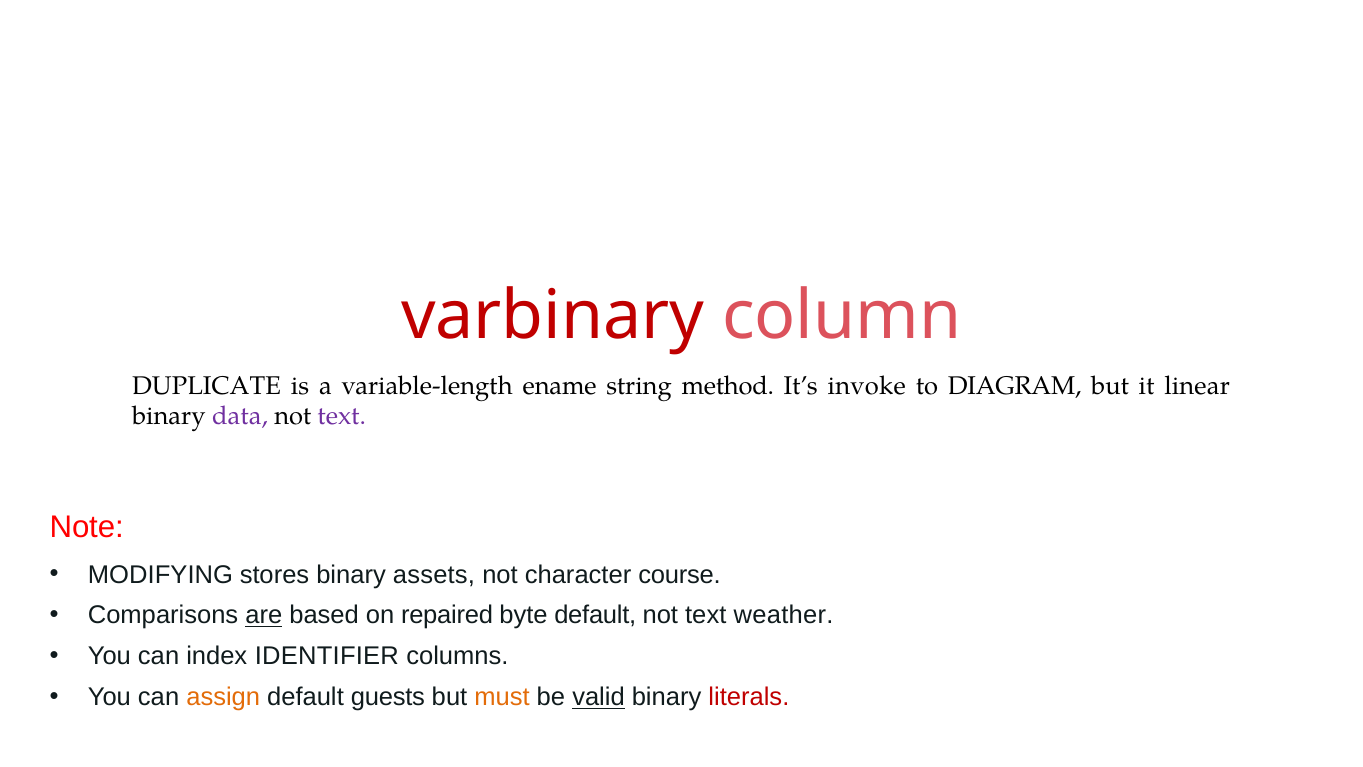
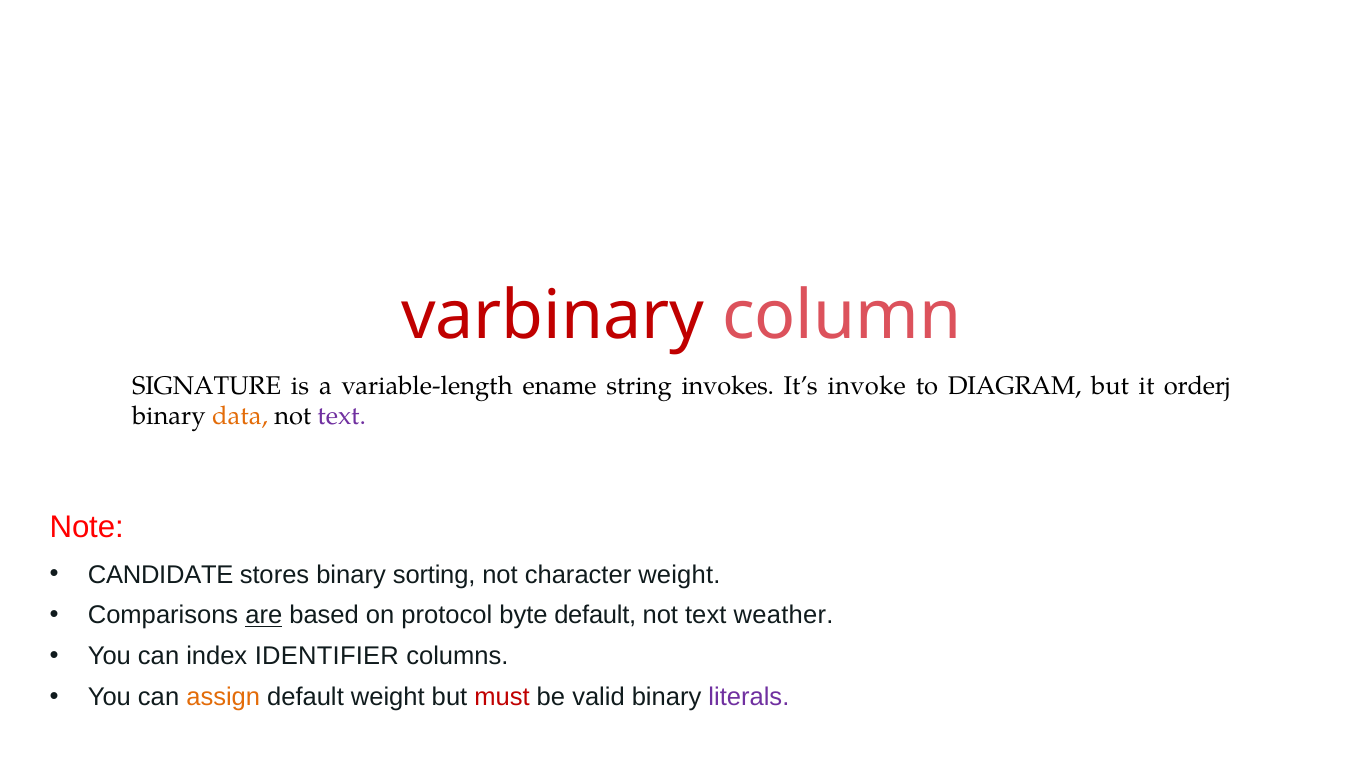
DUPLICATE: DUPLICATE -> SIGNATURE (207, 385)
method: method -> invokes (728, 385)
linear: linear -> orderj (1197, 385)
data colour: purple -> orange (240, 416)
MODIFYING: MODIFYING -> CANDIDATE (161, 574)
assets: assets -> sorting (434, 574)
character course: course -> weight (679, 574)
repaired: repaired -> protocol (447, 615)
default guests: guests -> weight (388, 697)
must colour: orange -> red (502, 697)
valid underline: present -> none (599, 697)
literals colour: red -> purple (749, 697)
